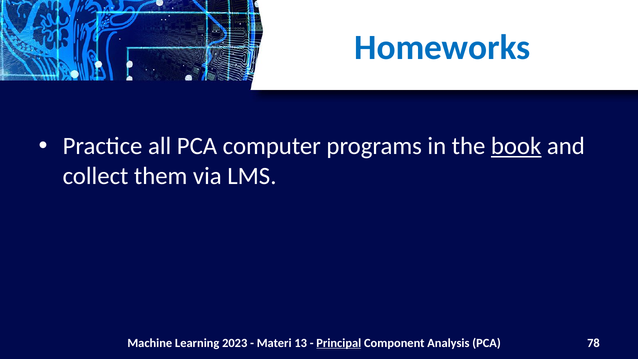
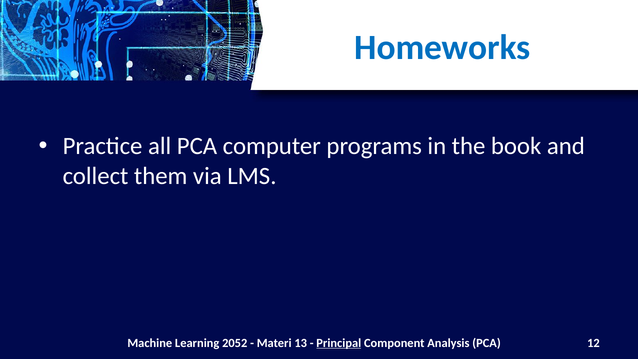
book underline: present -> none (516, 146)
2023: 2023 -> 2052 (235, 343)
78: 78 -> 12 (593, 343)
